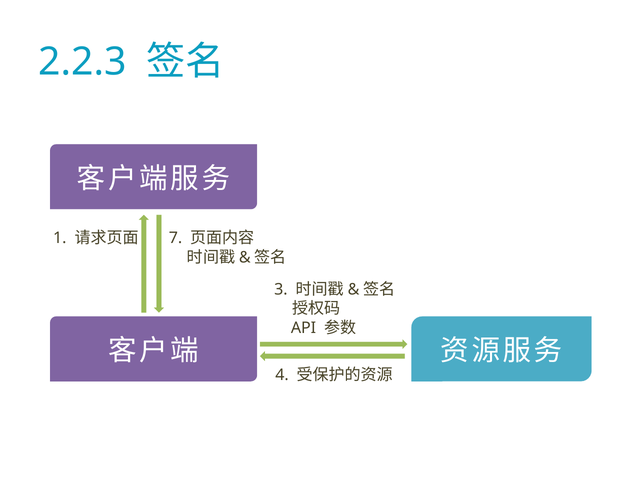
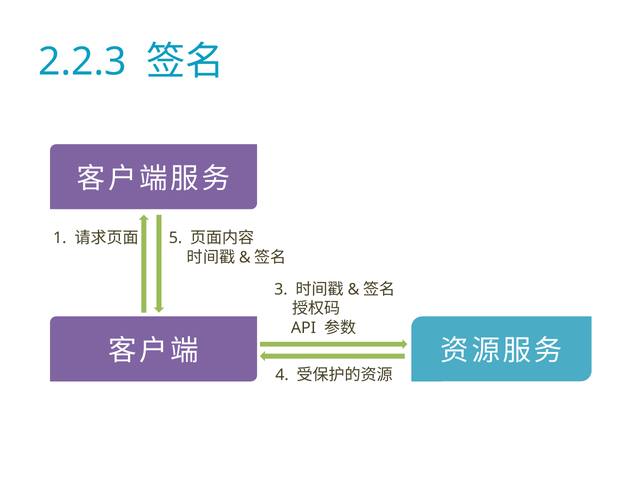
7: 7 -> 5 (176, 238)
